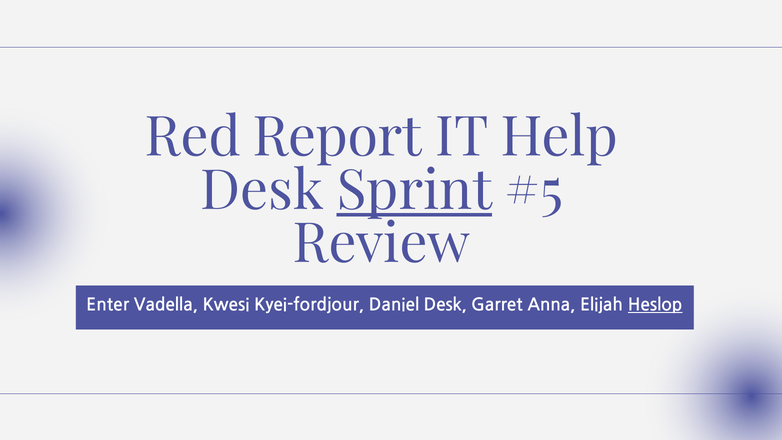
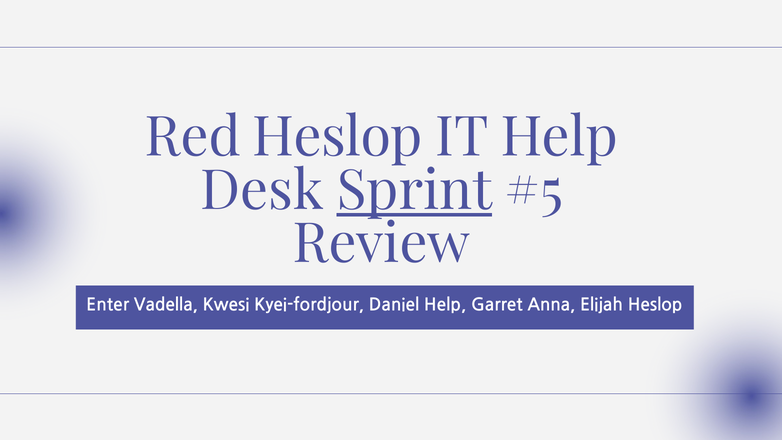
Red Report: Report -> Heslop (337, 138)
Daniel Desk: Desk -> Help (445, 305)
Heslop underline: present -> none (655, 305)
